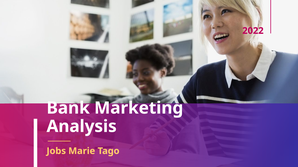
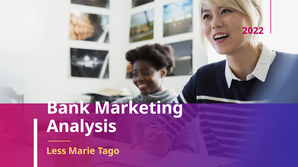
Jobs: Jobs -> Less (56, 152)
